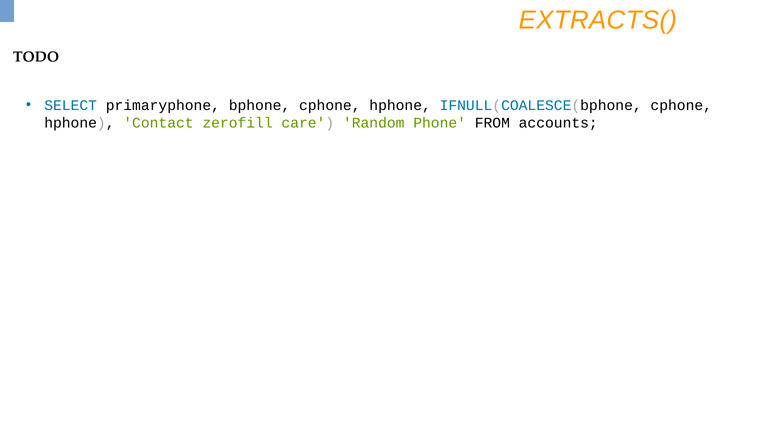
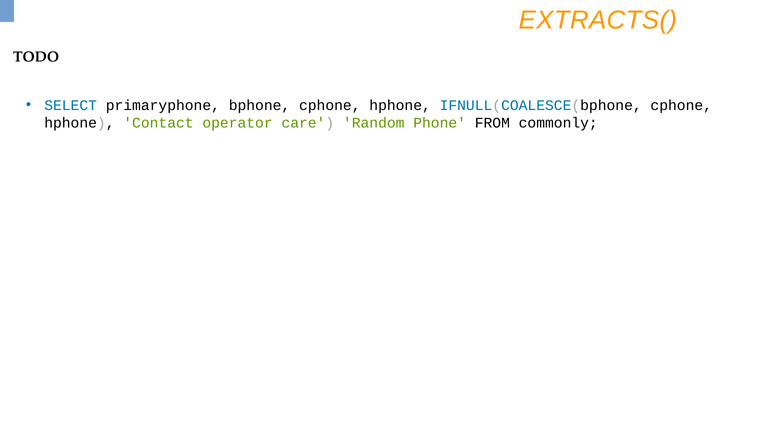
zerofill: zerofill -> operator (238, 123)
accounts: accounts -> commonly (558, 123)
